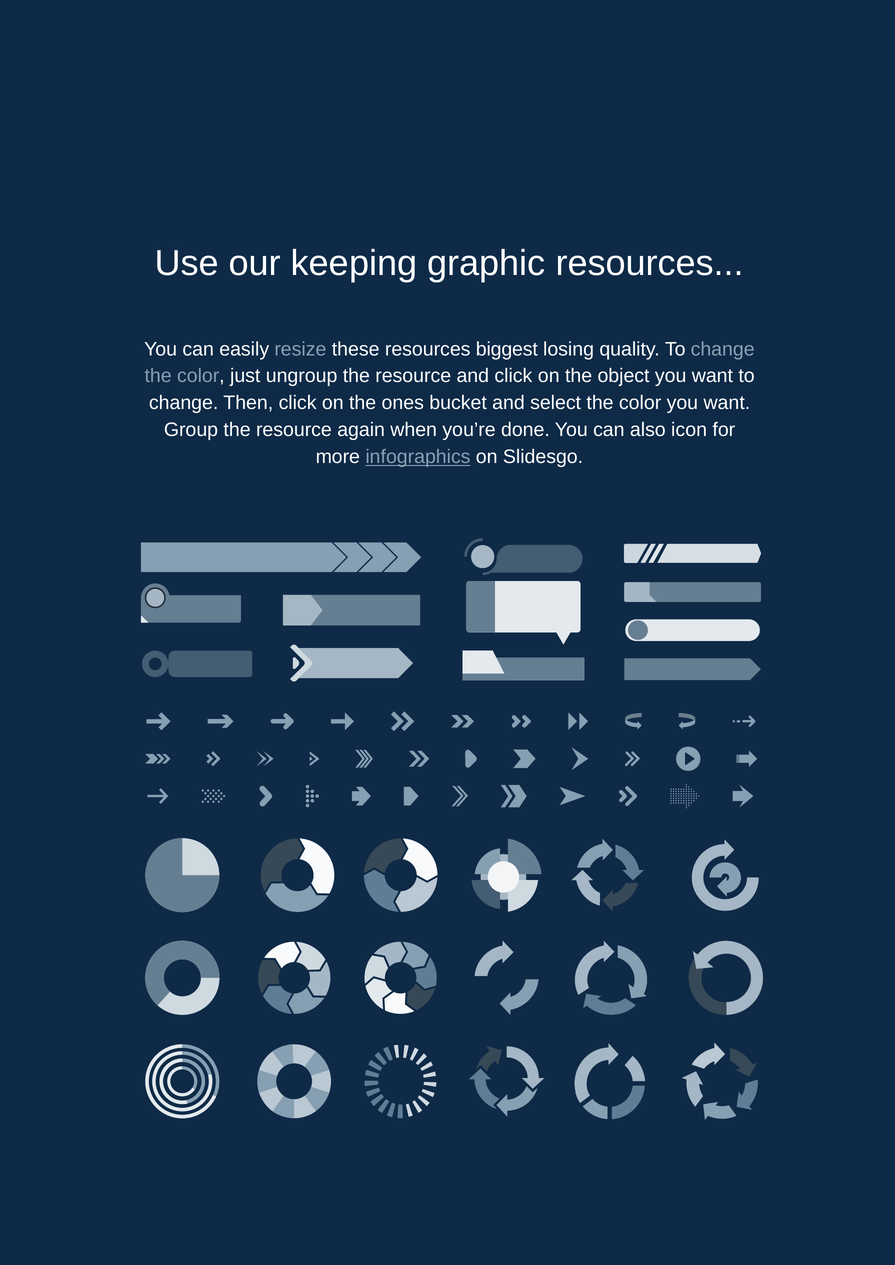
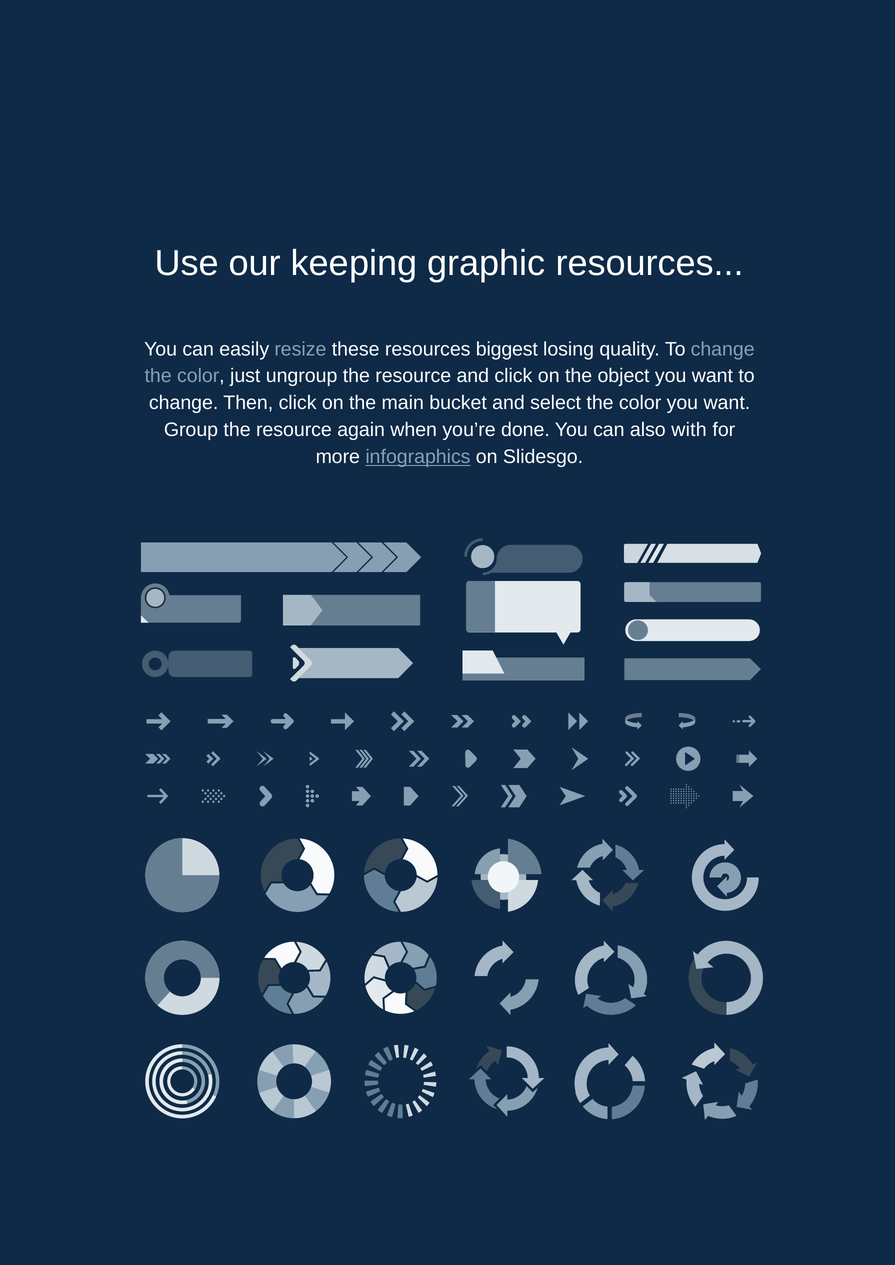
ones: ones -> main (403, 403)
icon: icon -> with (689, 430)
